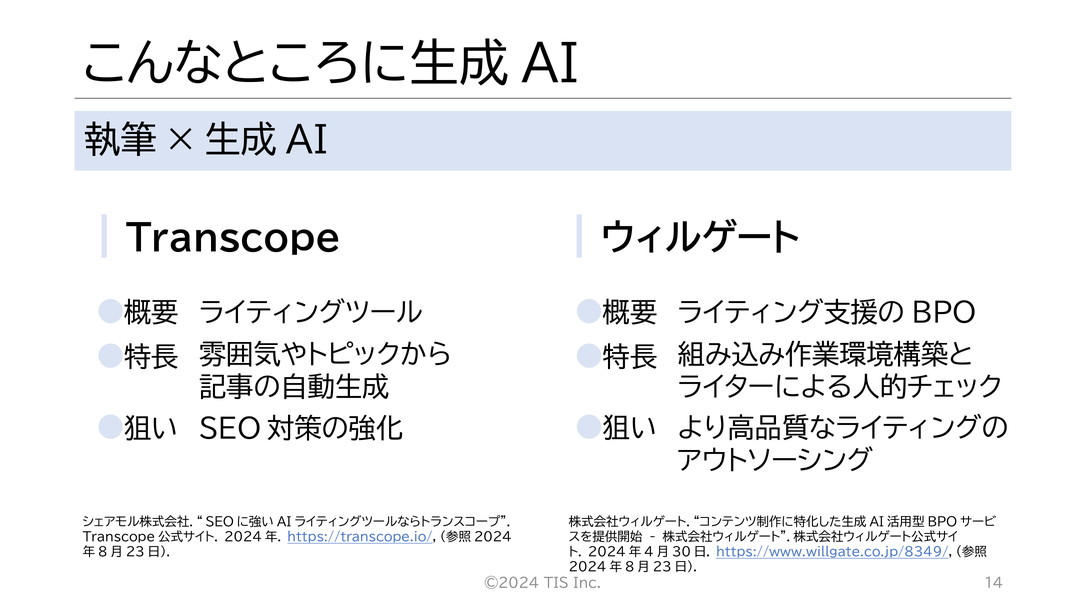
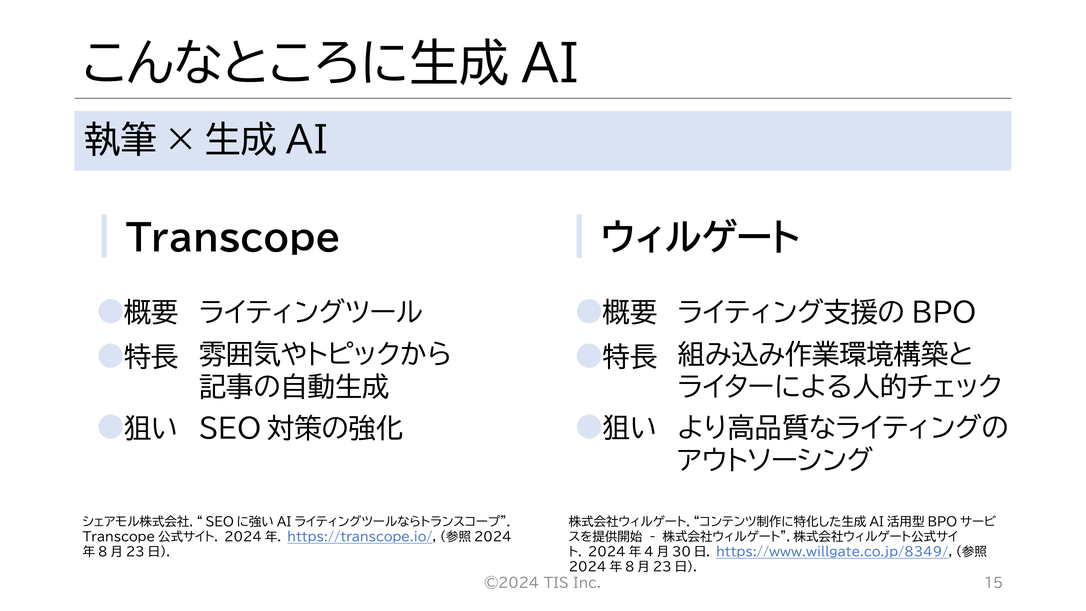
14: 14 -> 15 (994, 583)
